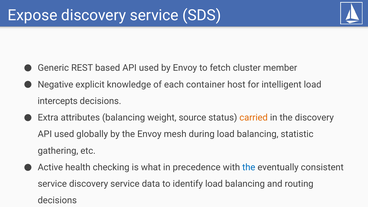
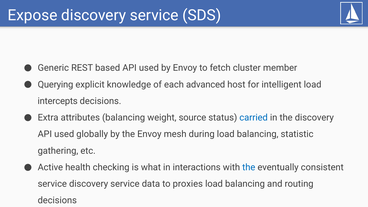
Negative: Negative -> Querying (55, 85)
container: container -> advanced (206, 85)
carried colour: orange -> blue (254, 118)
precedence: precedence -> interactions (197, 167)
identify: identify -> proxies (188, 184)
